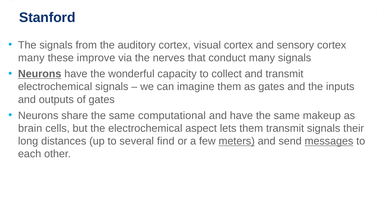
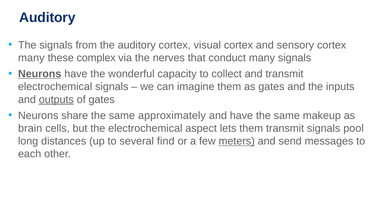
Stanford: Stanford -> Auditory (47, 18)
improve: improve -> complex (96, 58)
outputs underline: none -> present (56, 99)
computational: computational -> approximately (172, 116)
their: their -> pool (354, 128)
messages underline: present -> none (329, 141)
